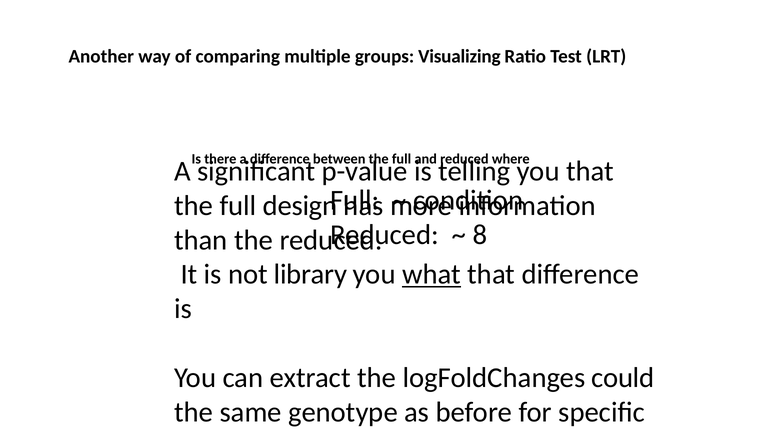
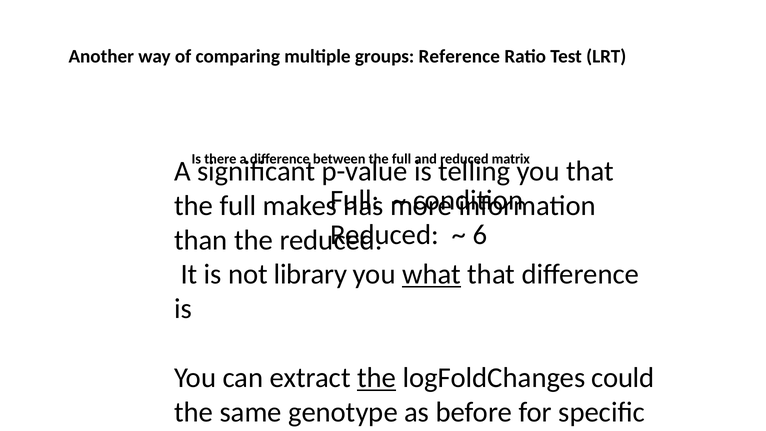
Visualizing: Visualizing -> Reference (459, 56)
where: where -> matrix (511, 159)
design: design -> makes (300, 205)
8: 8 -> 6 (480, 235)
the underline: none -> present (377, 378)
